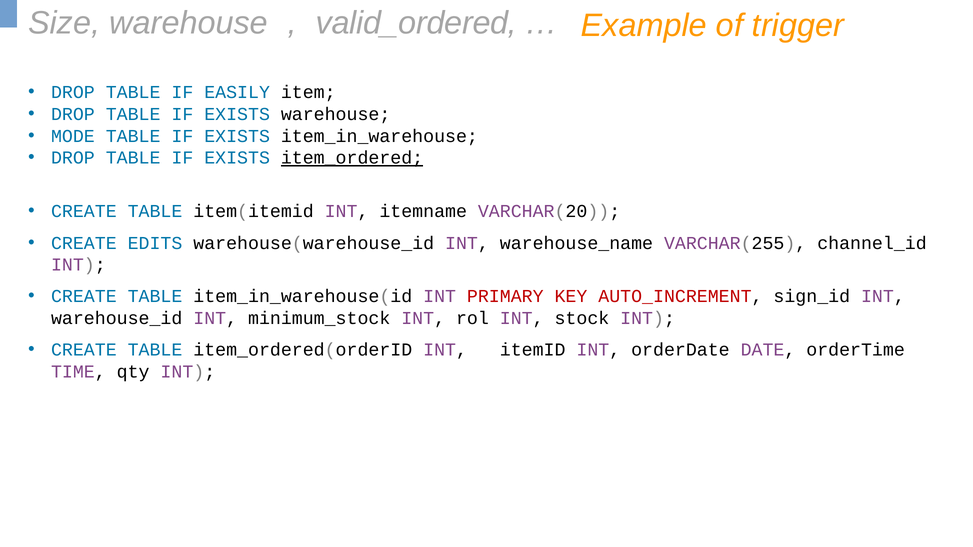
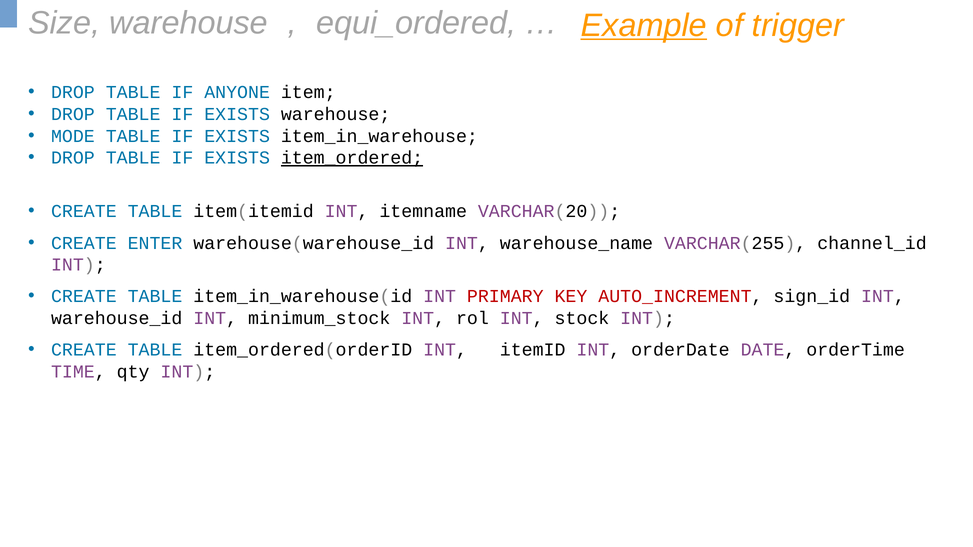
valid_ordered: valid_ordered -> equi_ordered (416, 23)
Example underline: none -> present (644, 25)
EASILY: EASILY -> ANYONE (237, 92)
EDITS: EDITS -> ENTER (155, 243)
